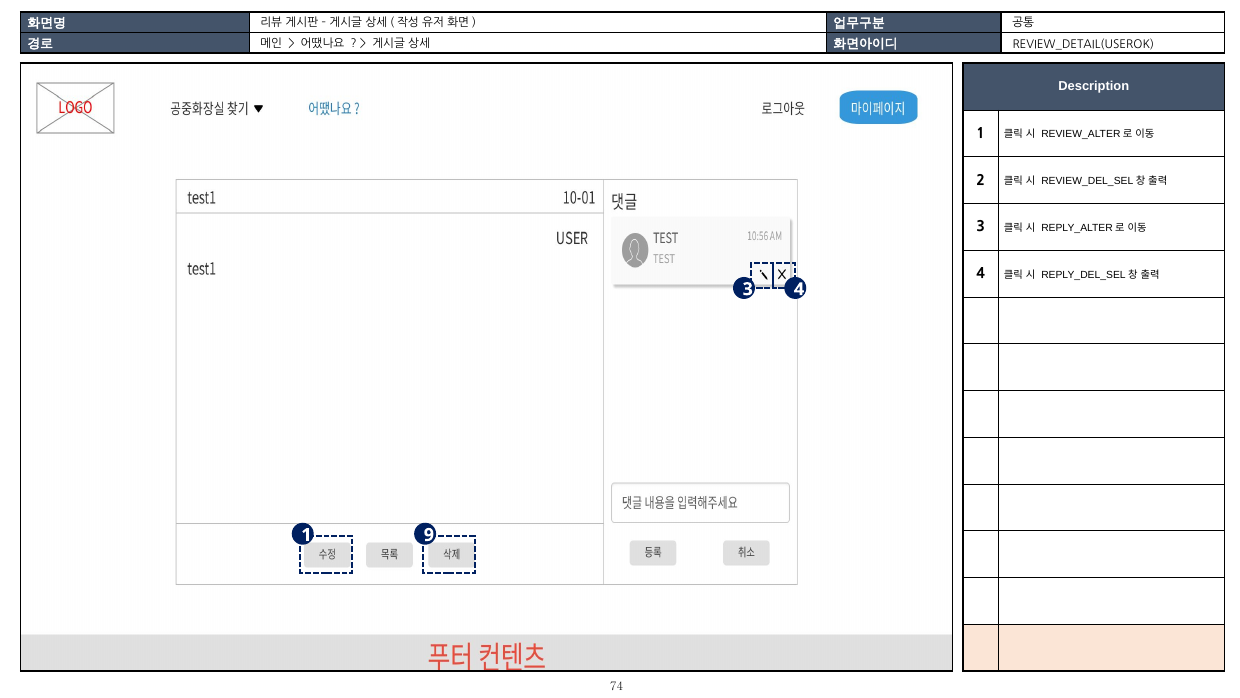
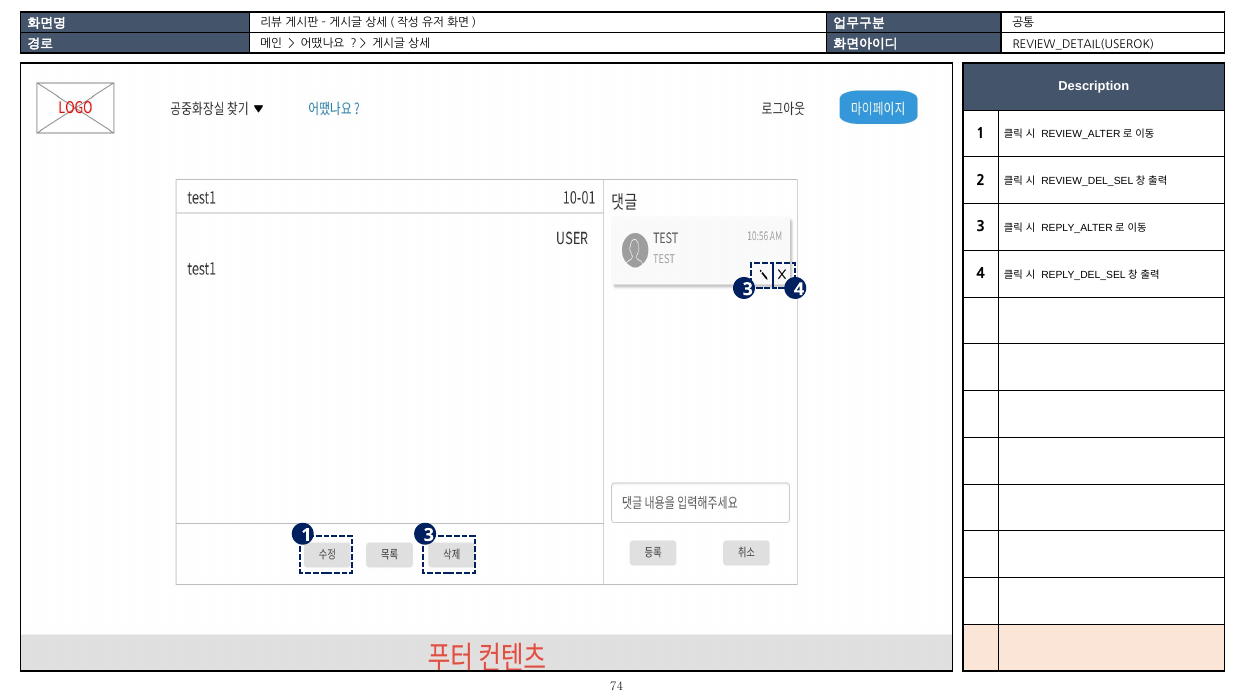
1 9: 9 -> 3 (429, 535)
